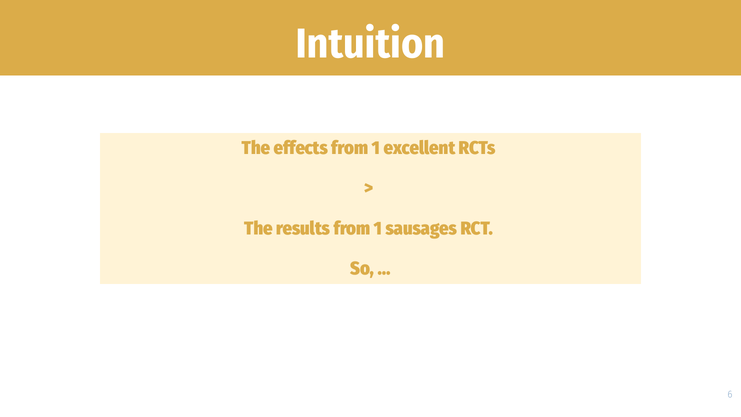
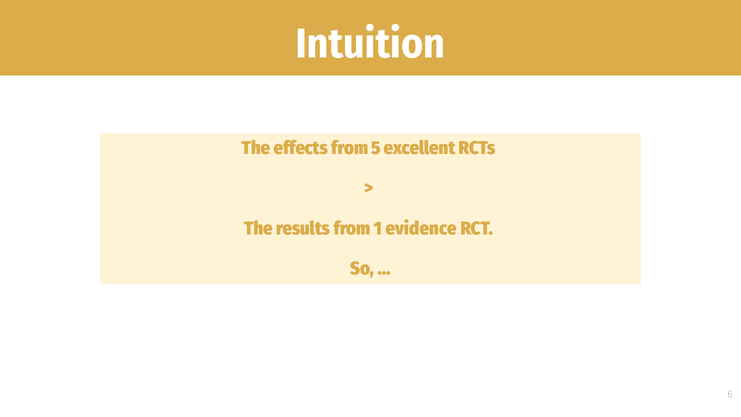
1: 1 -> 5 (376, 148)
sausages: sausages -> evidence (421, 228)
